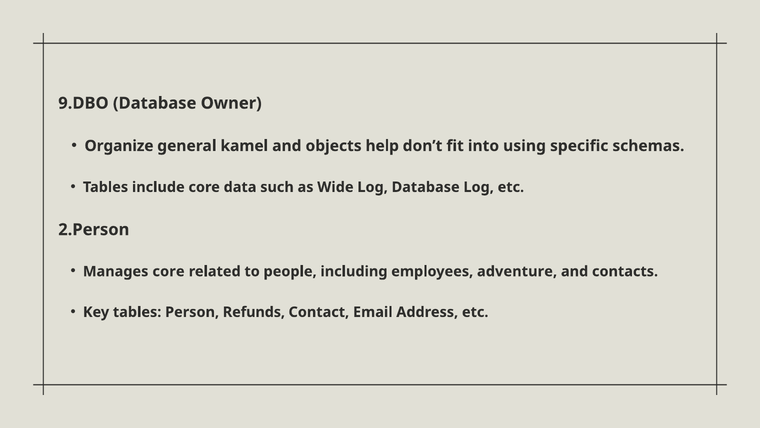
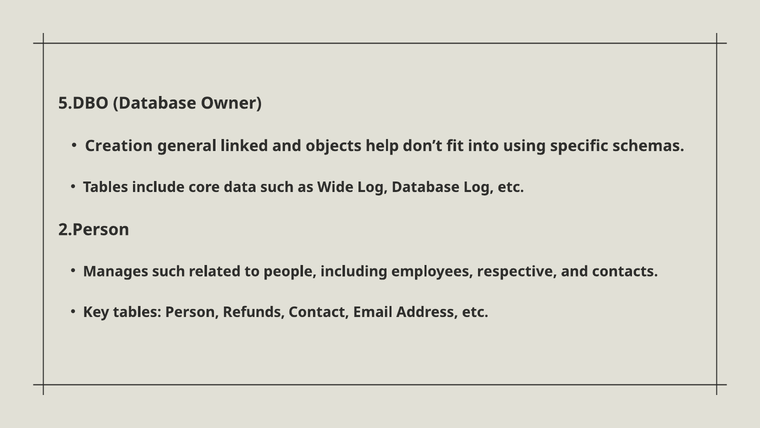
9.DBO: 9.DBO -> 5.DBO (83, 103)
Organize: Organize -> Creation (119, 146)
kamel: kamel -> linked (244, 146)
Manages core: core -> such (169, 271)
adventure: adventure -> respective (517, 271)
